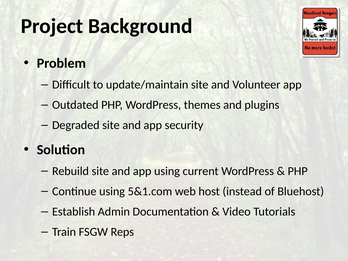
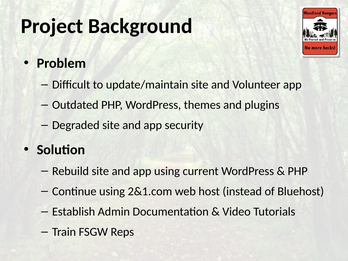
5&1.com: 5&1.com -> 2&1.com (150, 191)
